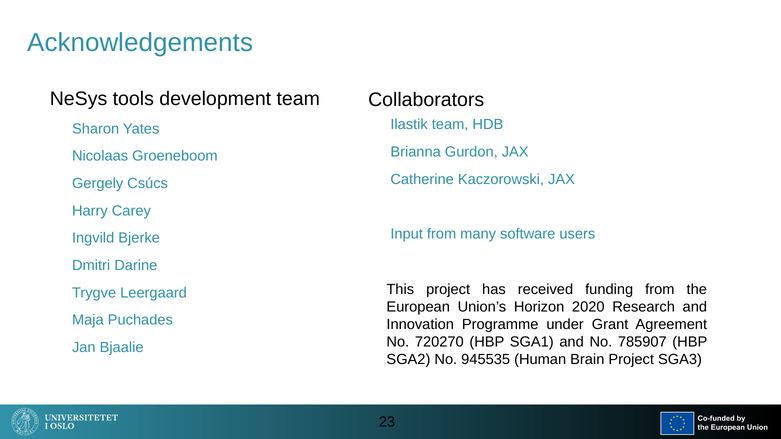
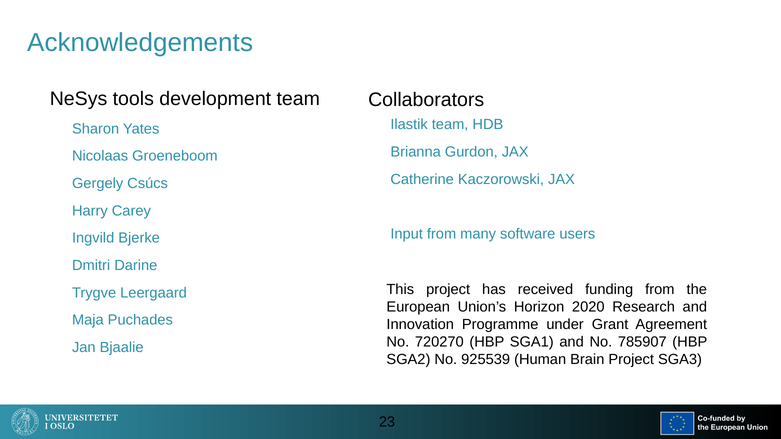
945535: 945535 -> 925539 (486, 360)
